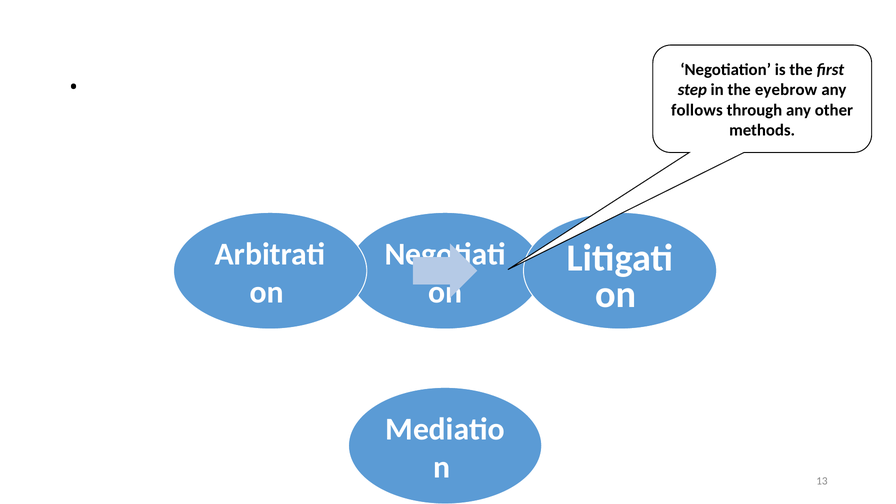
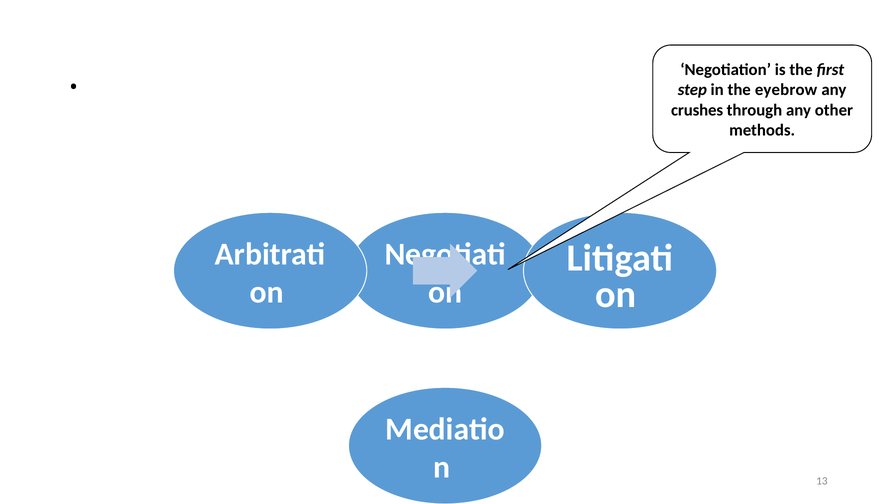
follows: follows -> crushes (697, 110)
